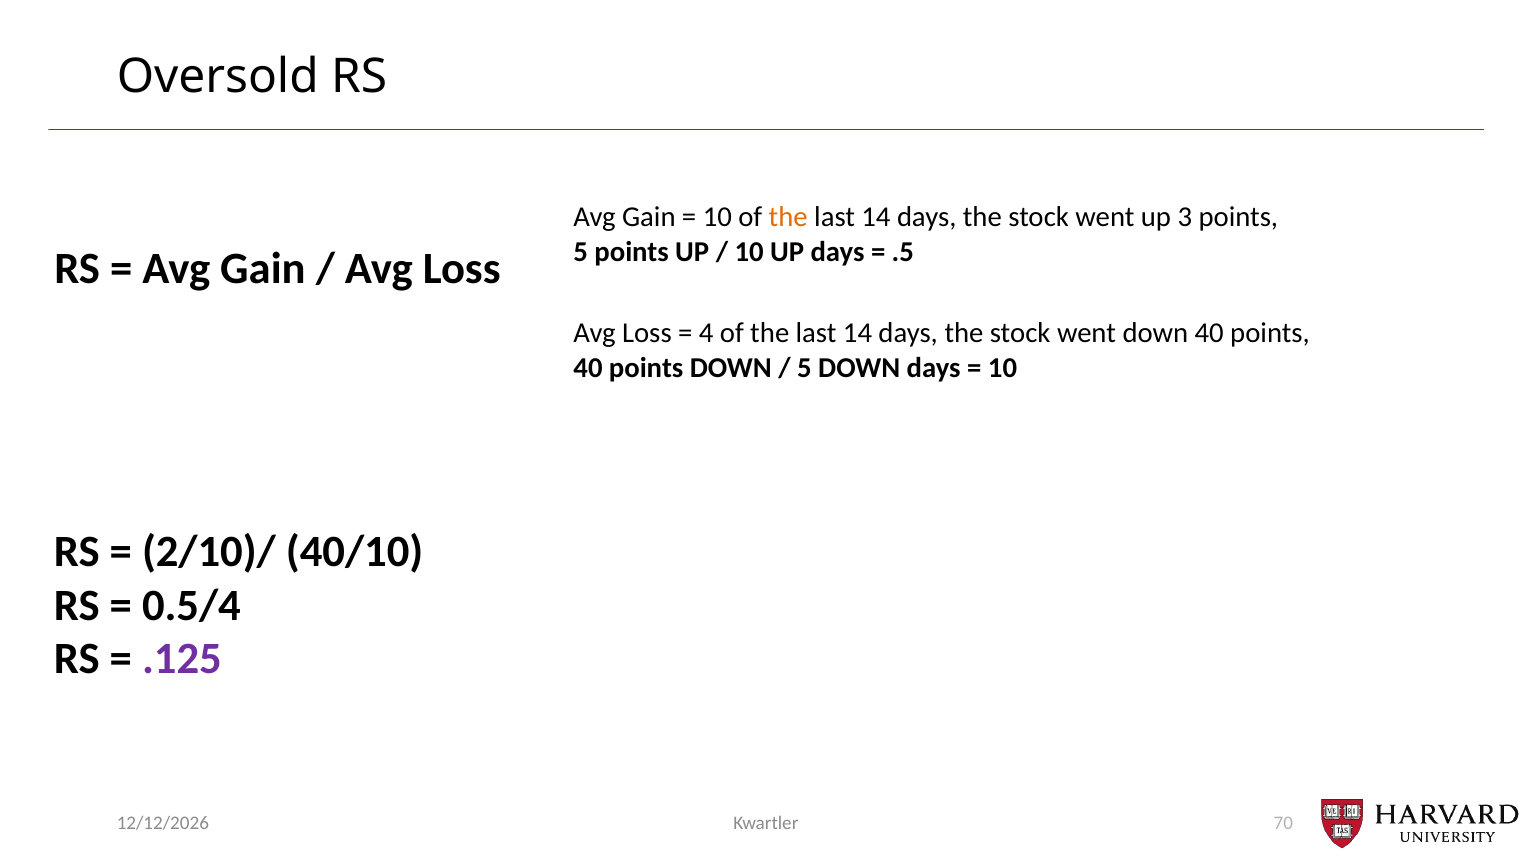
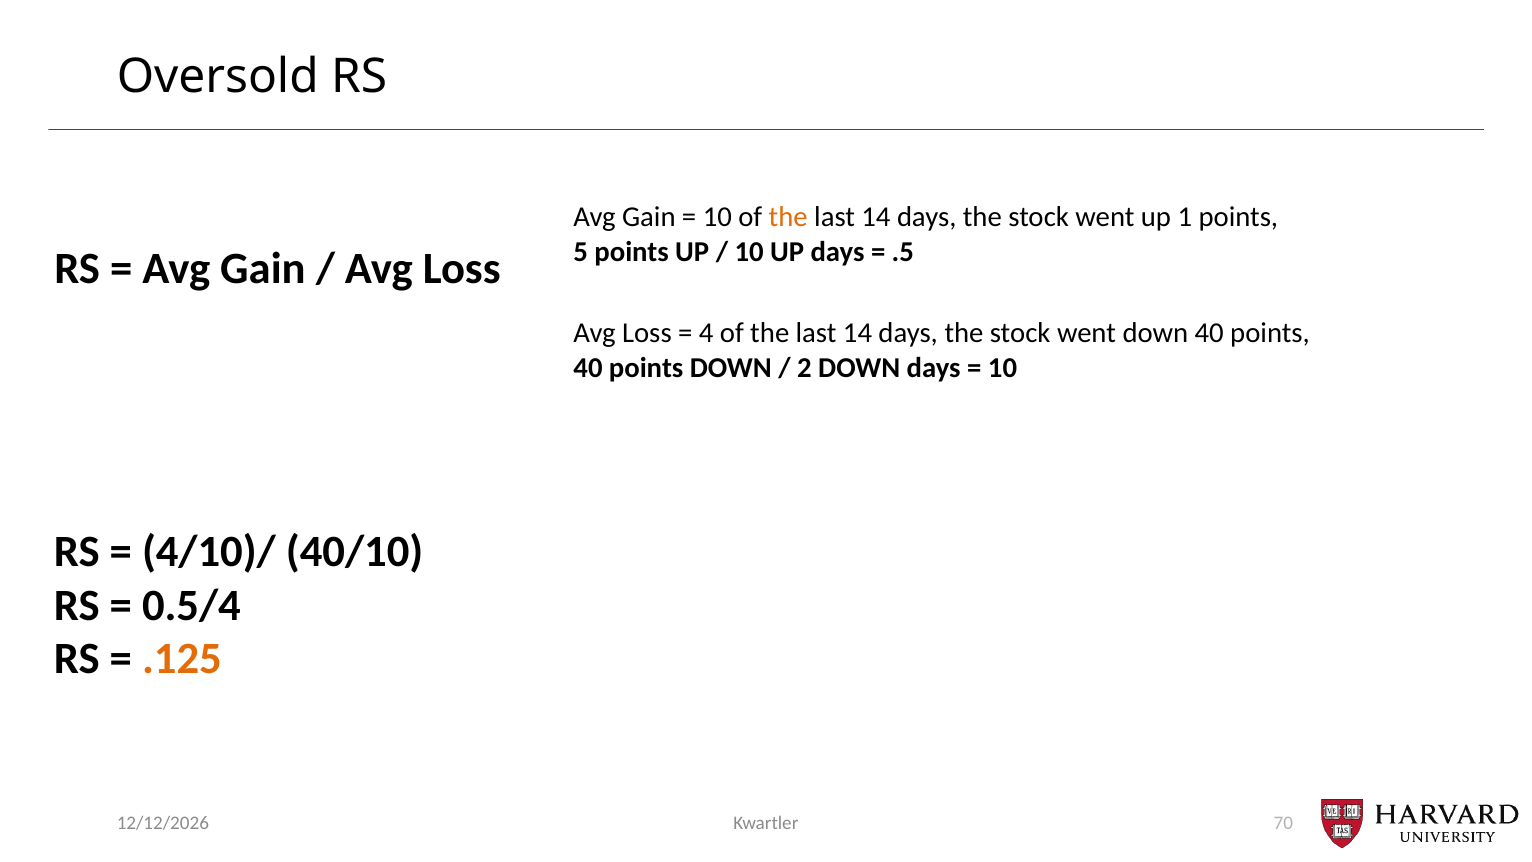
3: 3 -> 1 (1185, 217)
5: 5 -> 2 (804, 368)
2/10)/: 2/10)/ -> 4/10)/ (209, 551)
.125 colour: purple -> orange (182, 659)
